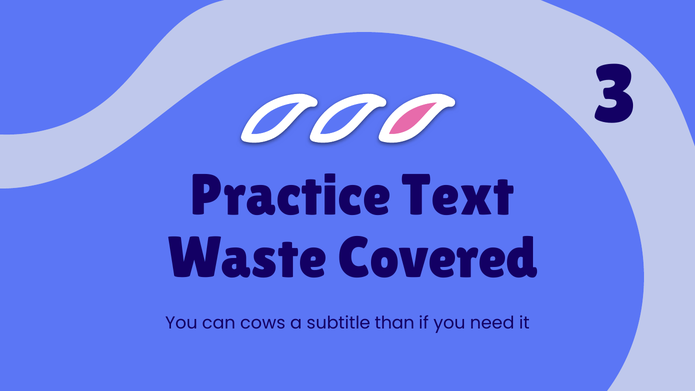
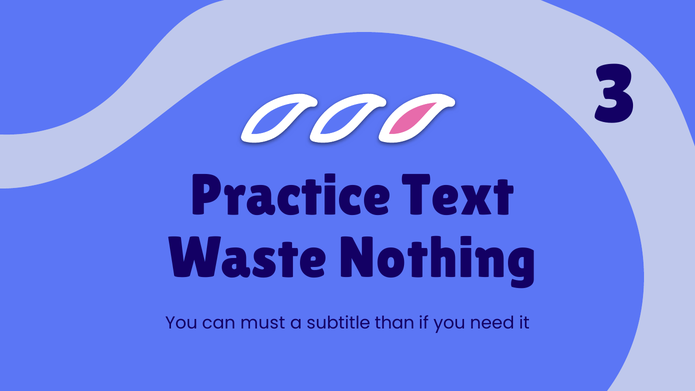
Covered: Covered -> Nothing (438, 258)
cows: cows -> must (263, 323)
